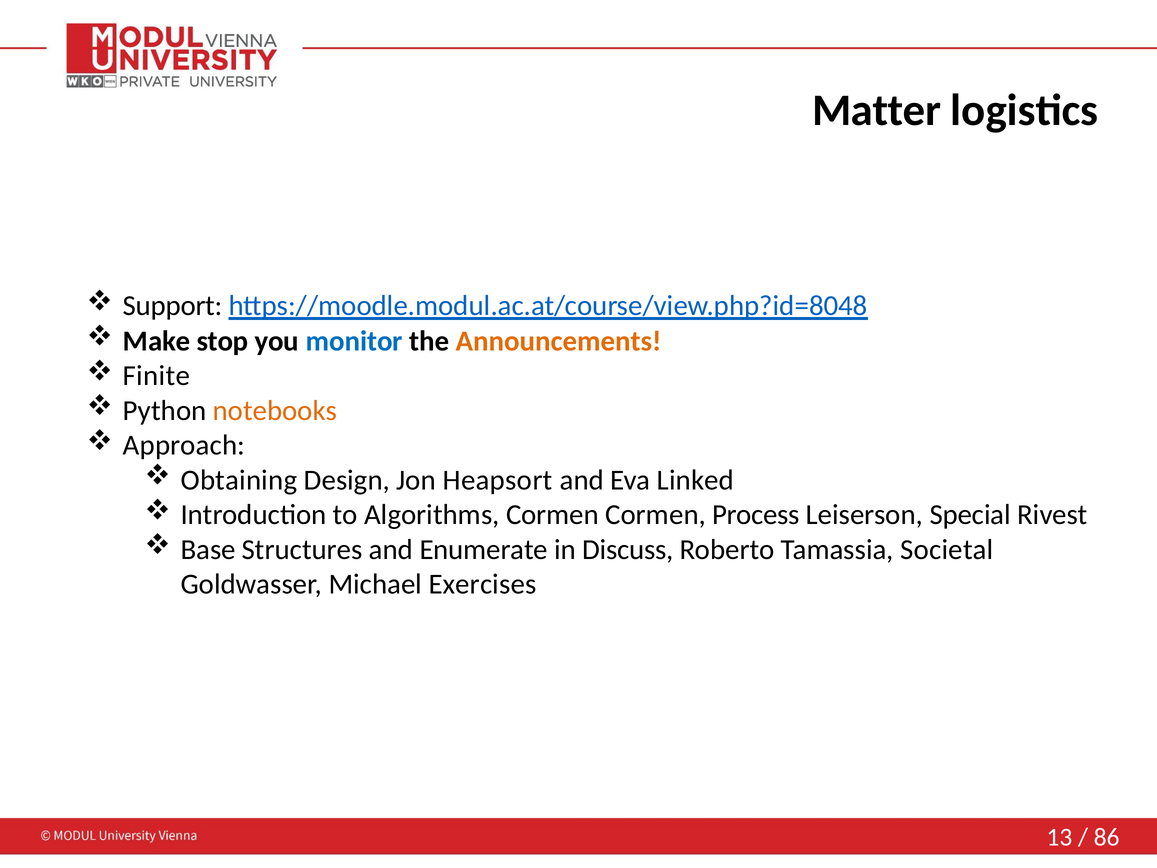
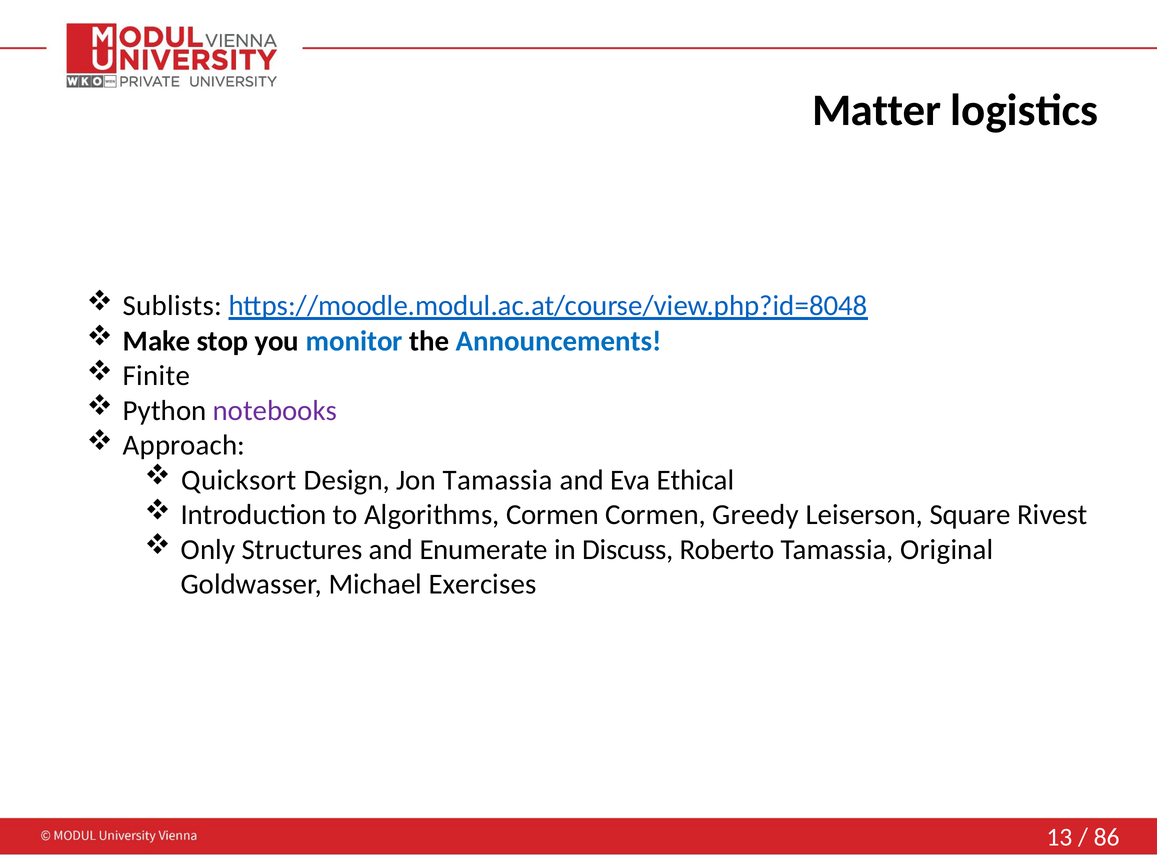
Support: Support -> Sublists (172, 306)
Announcements colour: orange -> blue (559, 341)
notebooks colour: orange -> purple (275, 410)
Obtaining: Obtaining -> Quicksort (239, 480)
Jon Heapsort: Heapsort -> Tamassia (498, 480)
Linked: Linked -> Ethical (695, 480)
Process: Process -> Greedy (756, 515)
Special: Special -> Square (970, 515)
Base: Base -> Only (208, 549)
Societal: Societal -> Original (947, 549)
